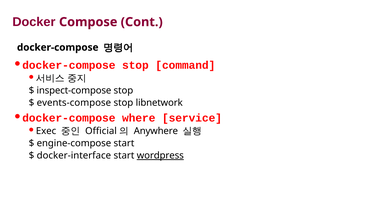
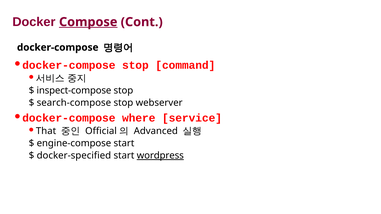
Compose underline: none -> present (88, 22)
events-compose: events-compose -> search-compose (74, 103)
libnetwork: libnetwork -> webserver (159, 103)
Exec: Exec -> That (46, 131)
Anywhere: Anywhere -> Advanced (156, 131)
docker-interface: docker-interface -> docker-specified (74, 156)
